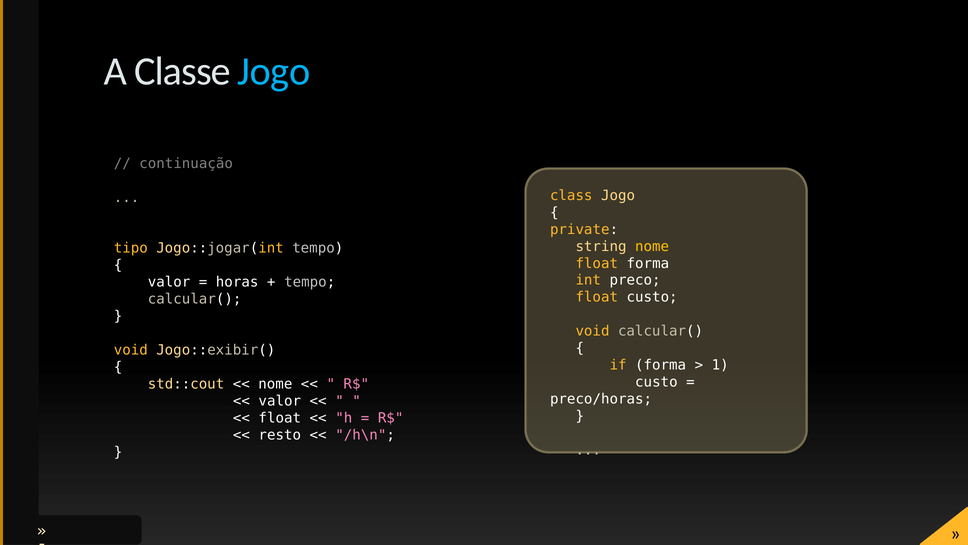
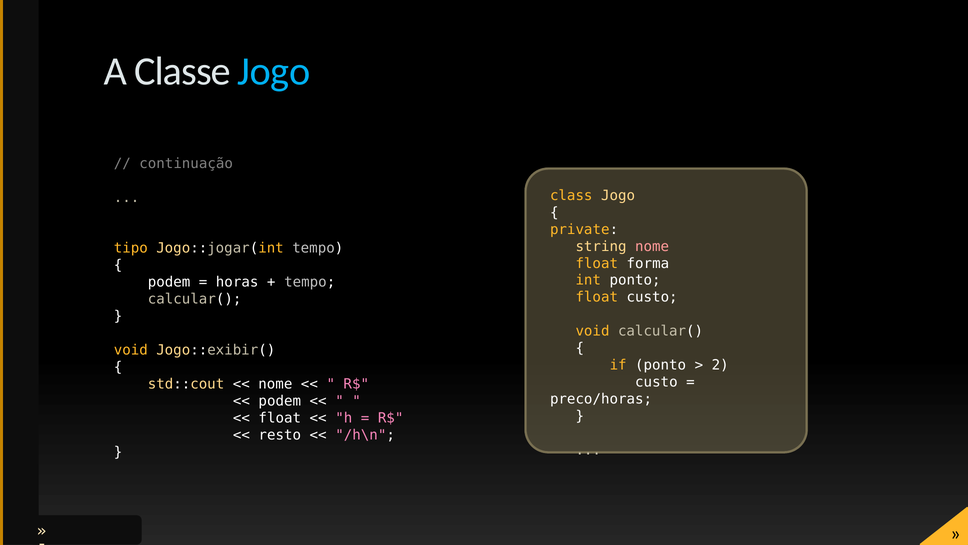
nome colour: yellow -> pink (652, 246)
int preco: preco -> ponto (635, 280)
valor: valor -> podem (169, 282)
if forma: forma -> ponto (661, 365)
1: 1 -> 2 (720, 365)
valor: valor -> podem (280, 401)
